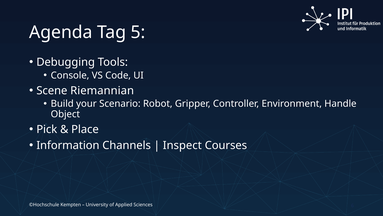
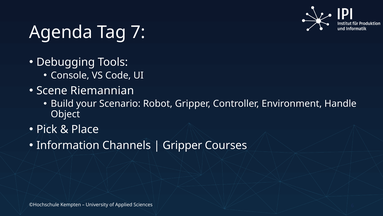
5: 5 -> 7 (138, 32)
Inspect: Inspect -> Gripper (182, 145)
